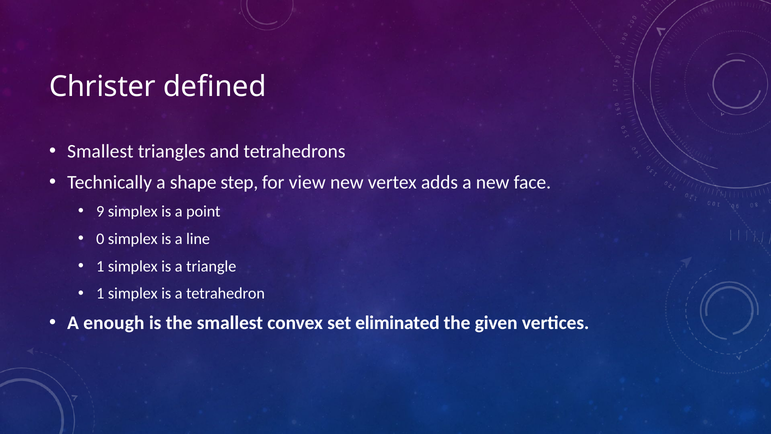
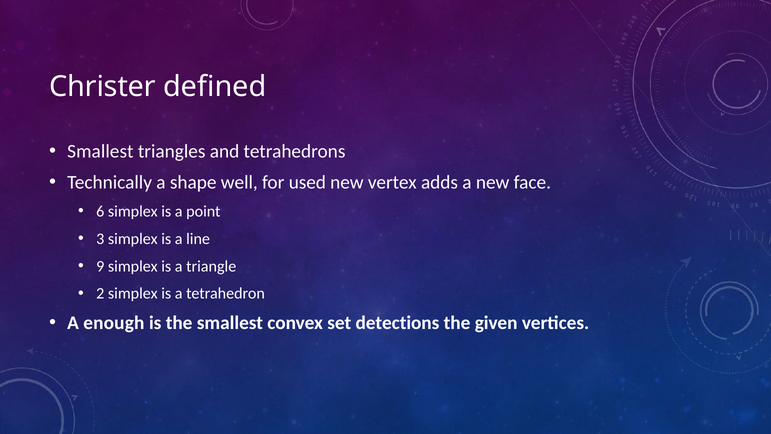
step: step -> well (239, 182)
view: view -> used (307, 182)
9: 9 -> 6 (100, 211)
0: 0 -> 3 (100, 239)
1: 1 -> 9 (100, 266)
1: 1 -> 2 (100, 293)
eliminated: eliminated -> detections (397, 323)
